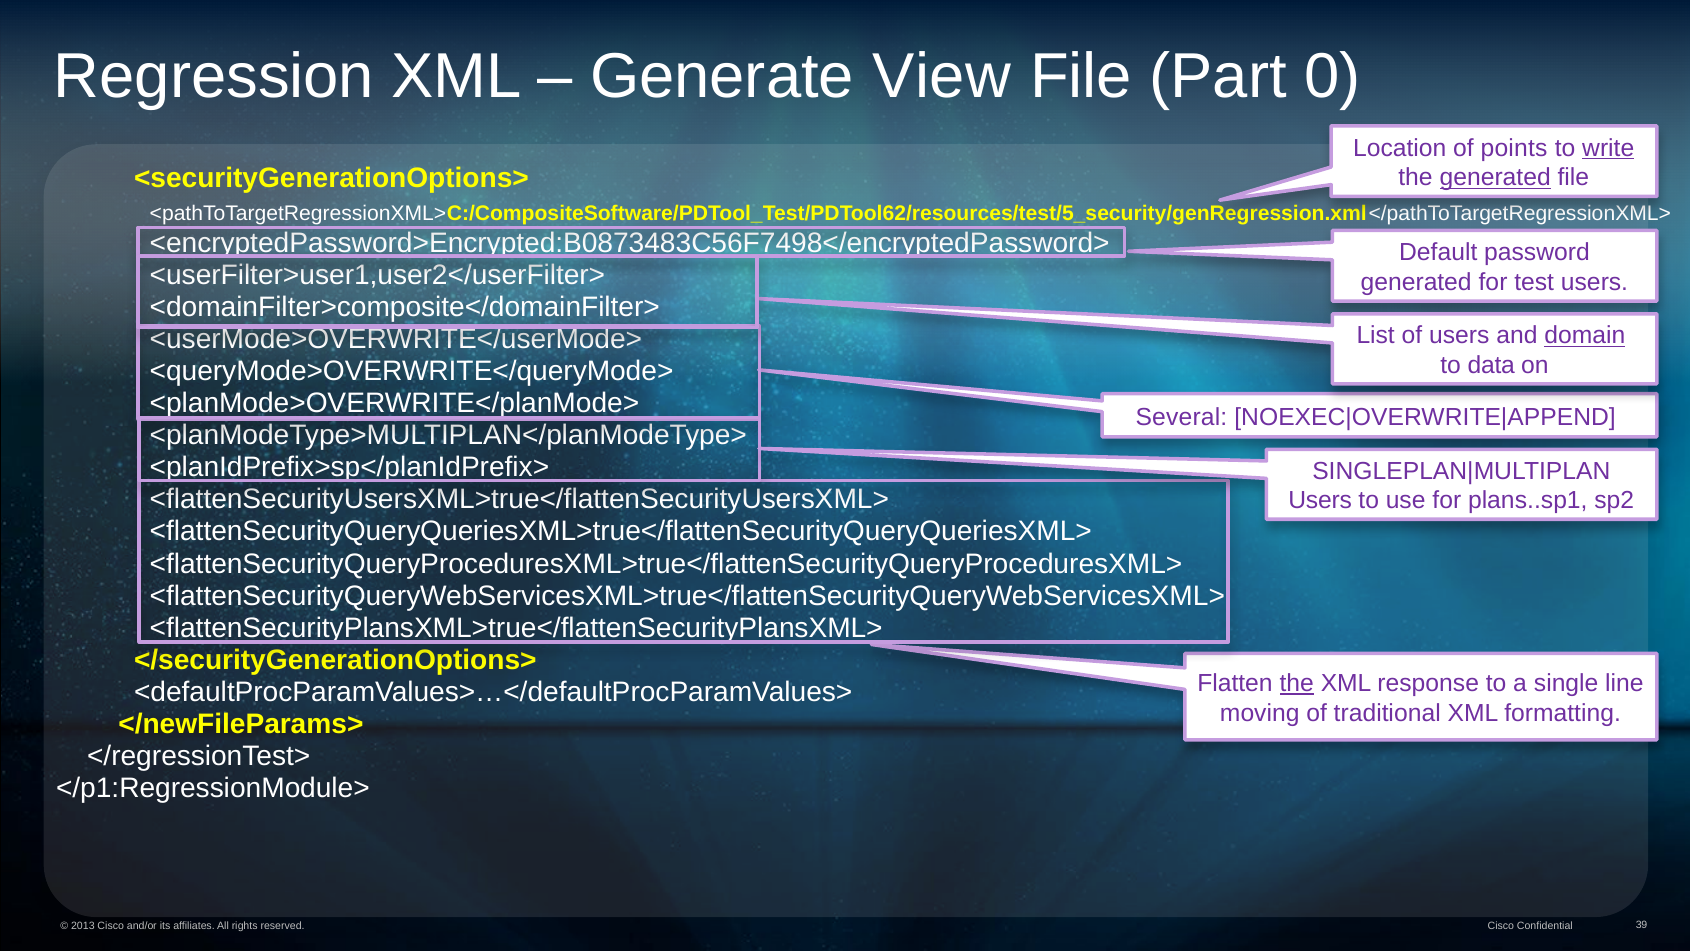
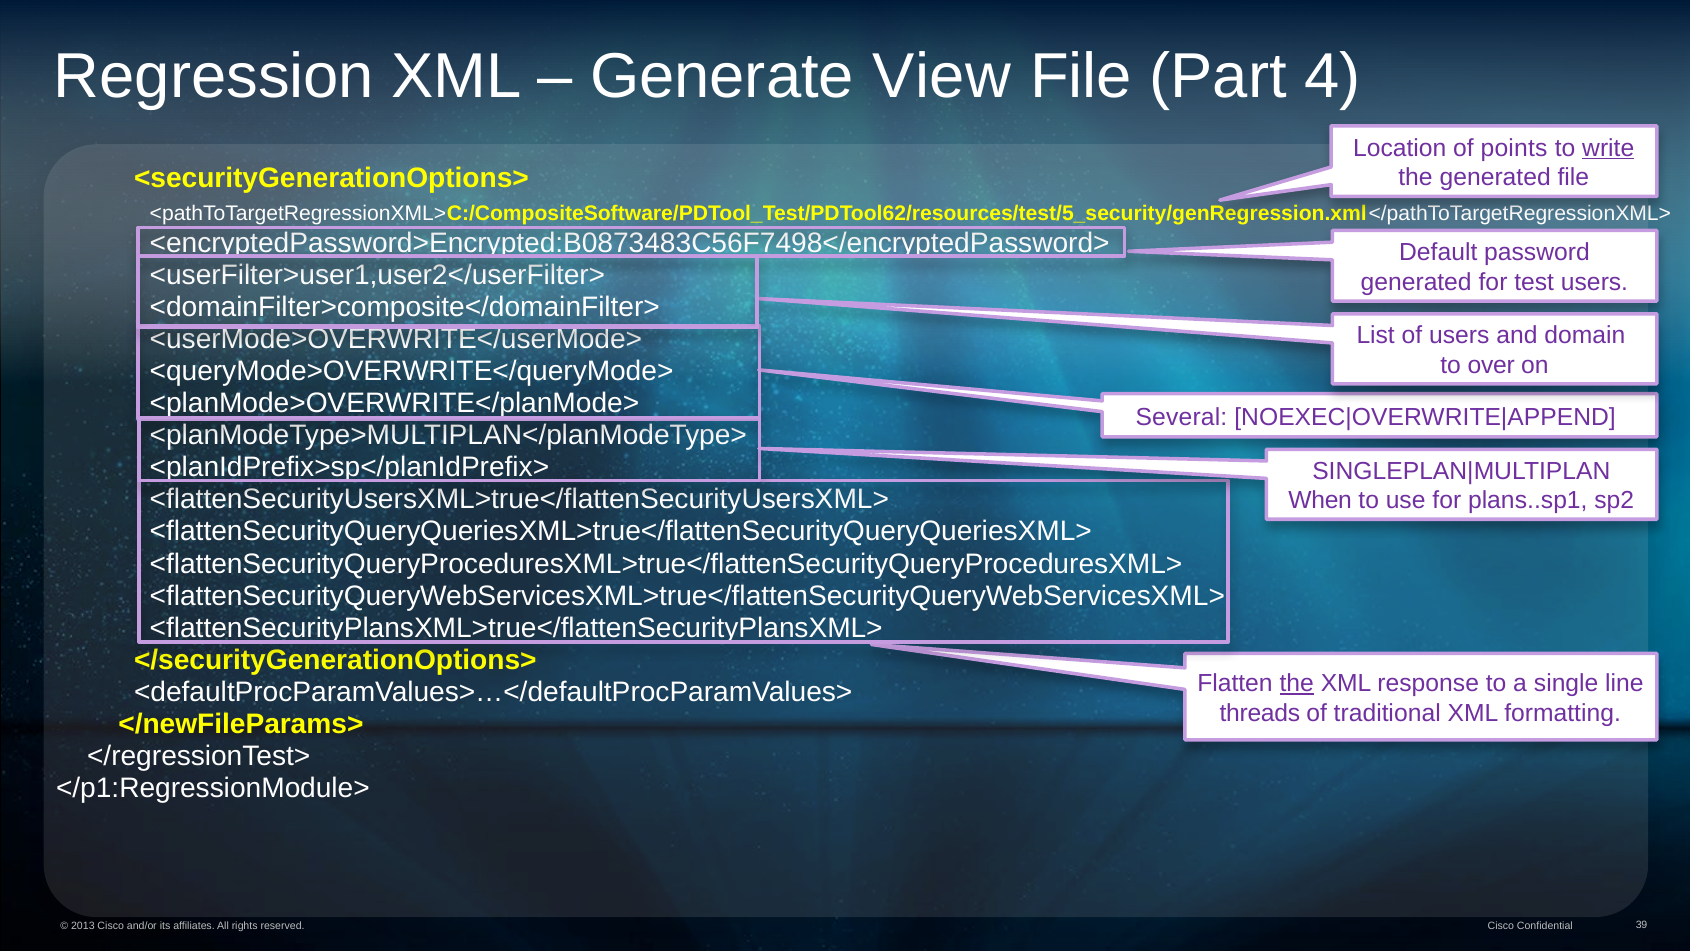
0: 0 -> 4 (1333, 77)
generated underline: present -> none (1495, 178)
domain underline: present -> none (1585, 336)
data: data -> over (1491, 365)
Users: Users -> When (1320, 501)
moving: moving -> threads (1260, 713)
